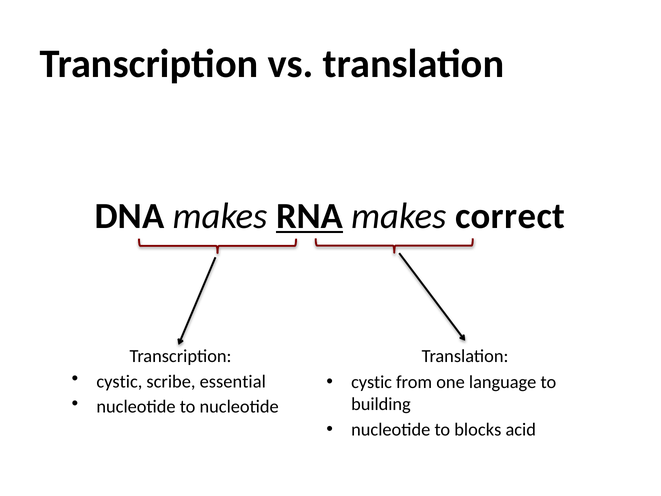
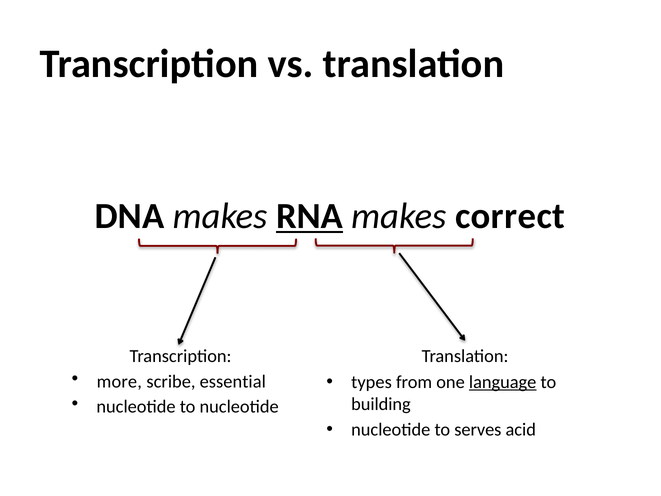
cystic: cystic -> more (119, 381)
cystic: cystic -> types (372, 382)
language underline: none -> present (503, 382)
blocks: blocks -> serves (478, 430)
